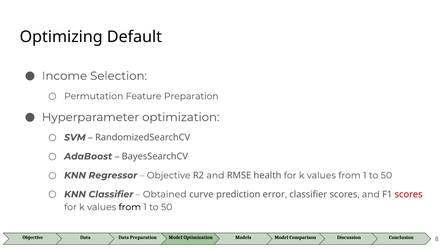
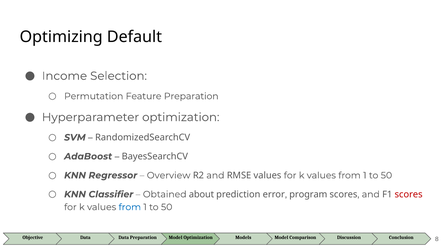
Objective: Objective -> Overview (169, 176)
RMSE health: health -> values (267, 176)
curve: curve -> about (201, 195)
error classifier: classifier -> program (308, 195)
from colour: black -> blue (130, 207)
